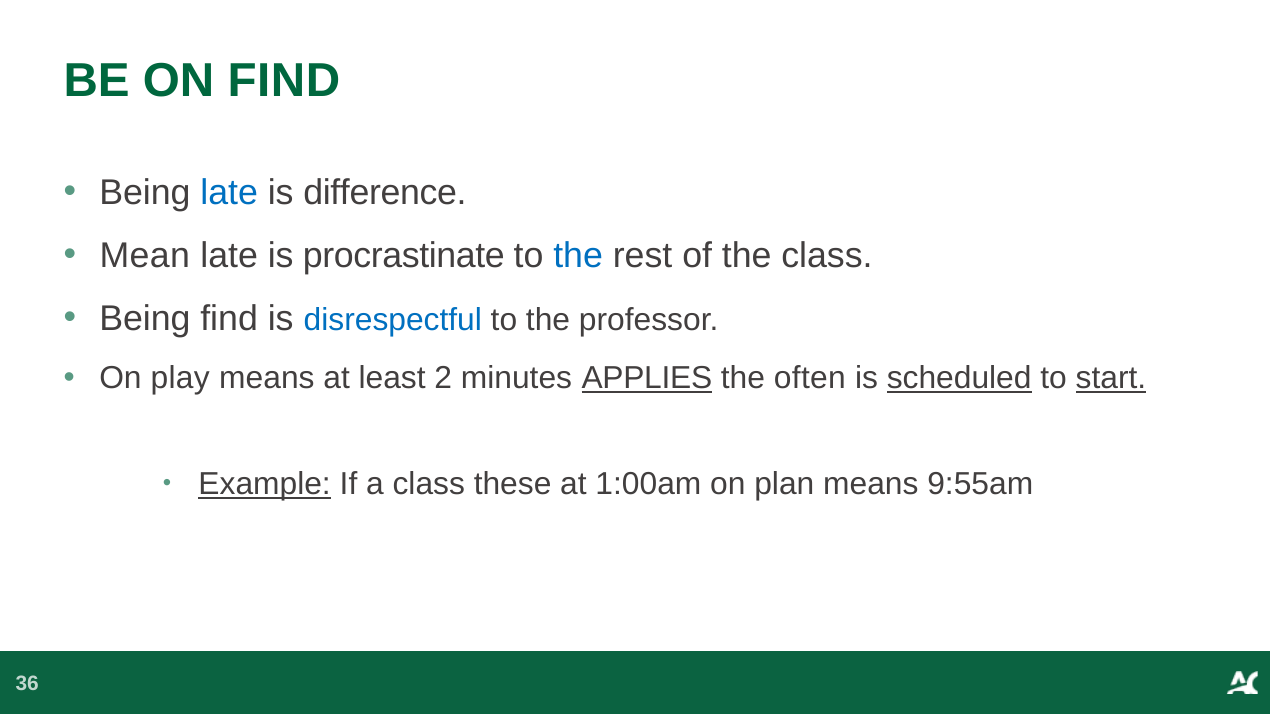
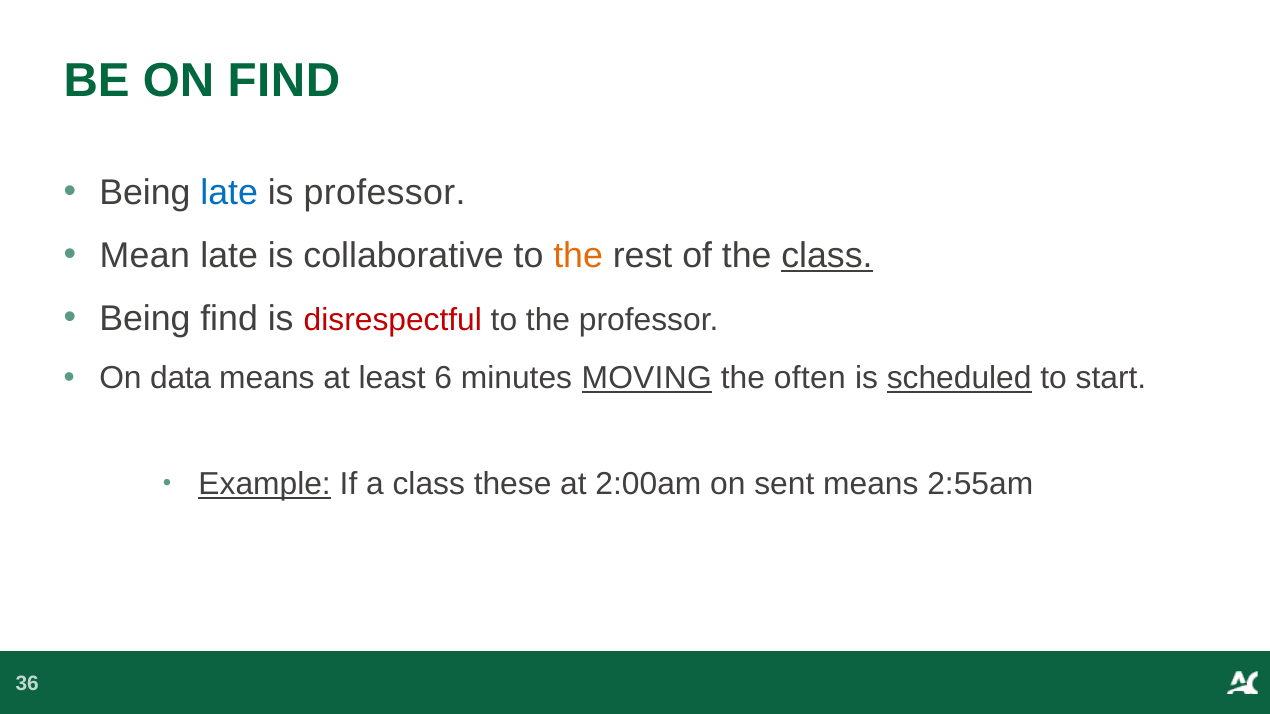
is difference: difference -> professor (385, 193)
procrastinate: procrastinate -> collaborative (404, 256)
the colour: blue -> orange (578, 256)
class underline: none -> present (827, 256)
disrespectful colour: blue -> red (393, 320)
play: play -> data (181, 378)
2: 2 -> 6 (443, 378)
APPLIES: APPLIES -> MOVING (647, 378)
start underline: present -> none (1111, 378)
1:00am: 1:00am -> 2:00am (648, 484)
plan: plan -> sent (784, 484)
9:55am: 9:55am -> 2:55am (980, 484)
